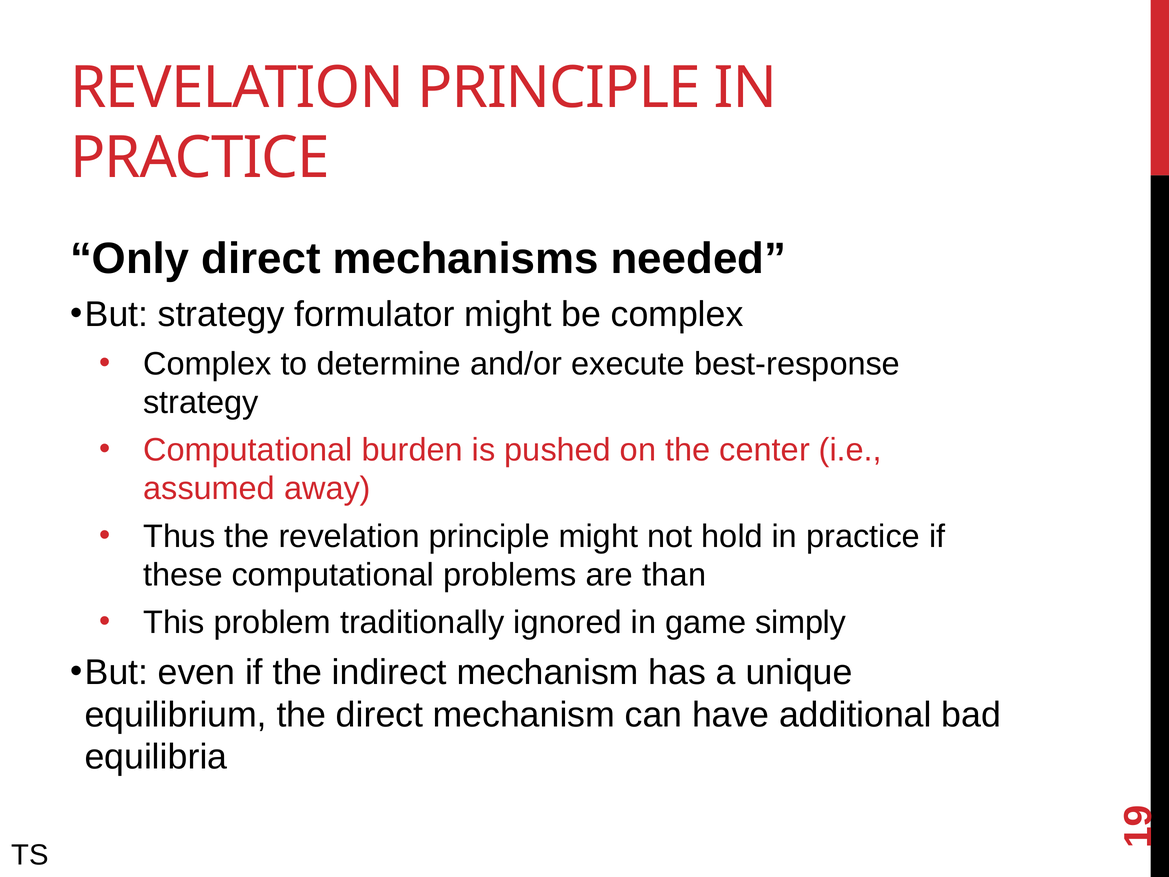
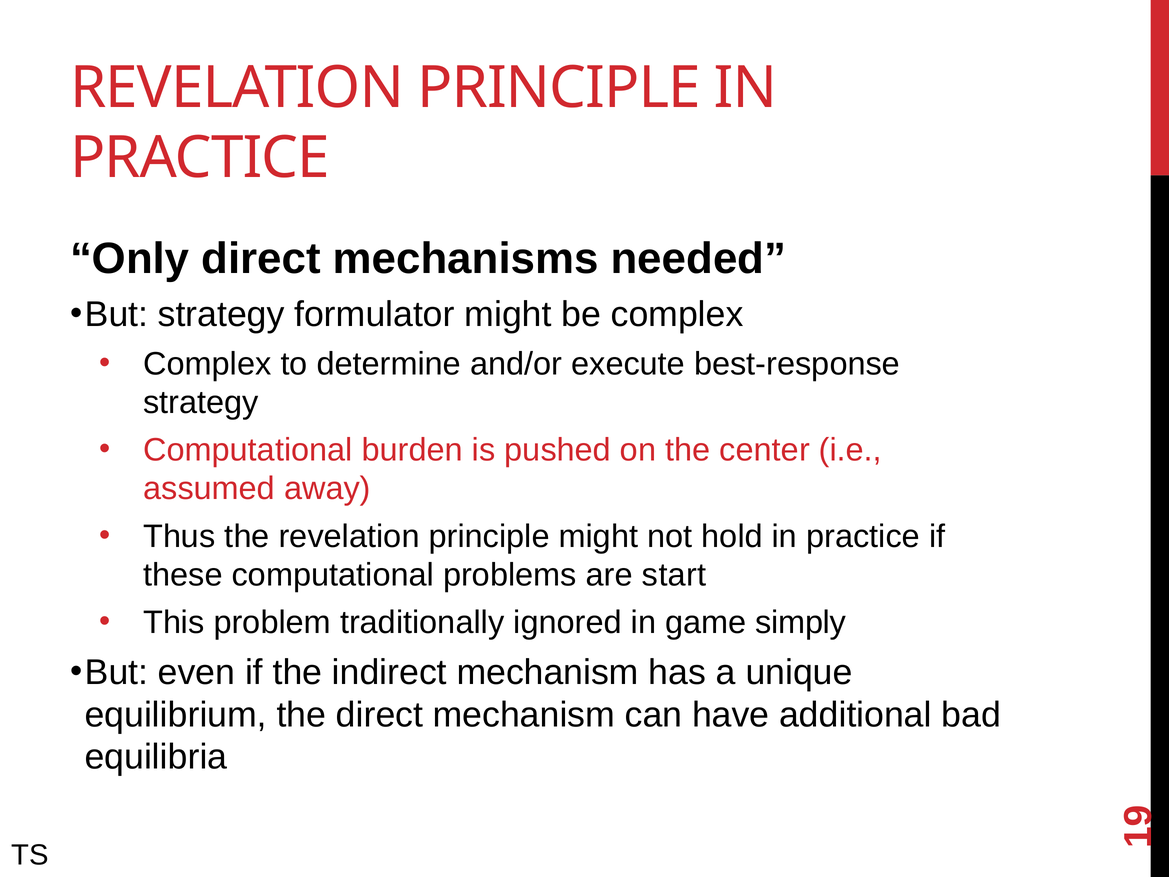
than: than -> start (674, 575)
